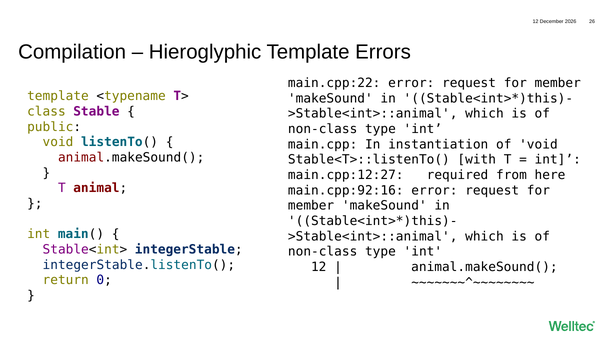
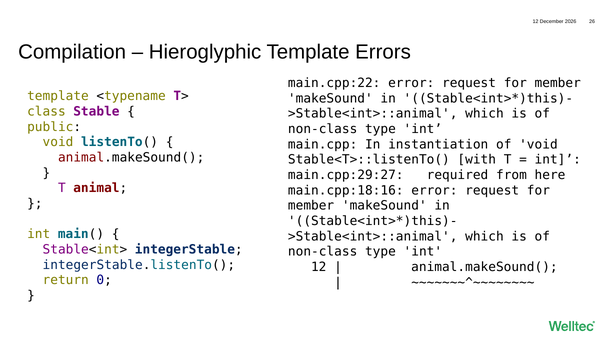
main.cpp:12:27: main.cpp:12:27 -> main.cpp:29:27 (346, 175)
main.cpp:92:16: main.cpp:92:16 -> main.cpp:18:16 (346, 190)
